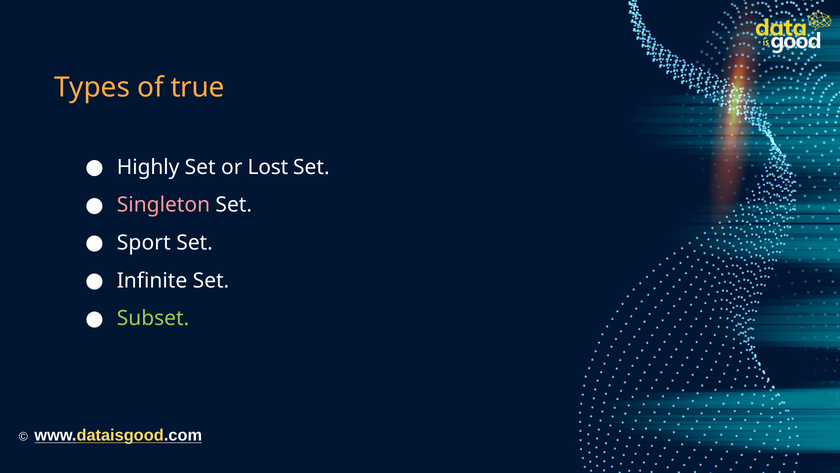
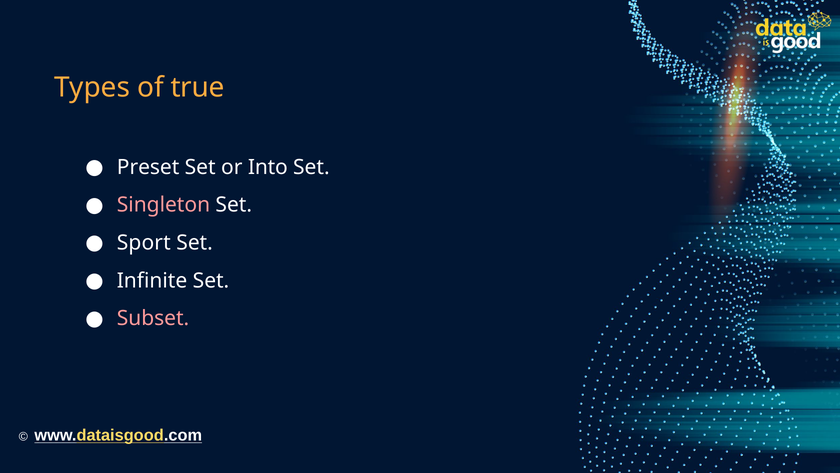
Highly: Highly -> Preset (148, 167)
Lost: Lost -> Into (268, 167)
Subset colour: light green -> pink (153, 318)
